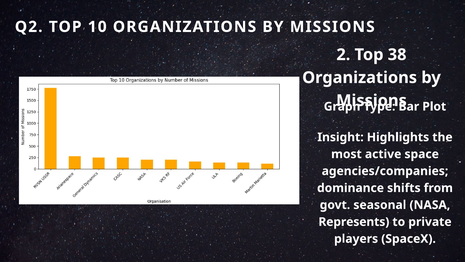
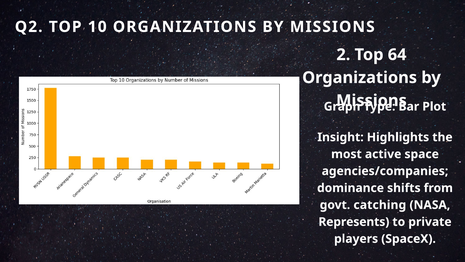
38: 38 -> 64 (397, 55)
seasonal: seasonal -> catching (380, 205)
